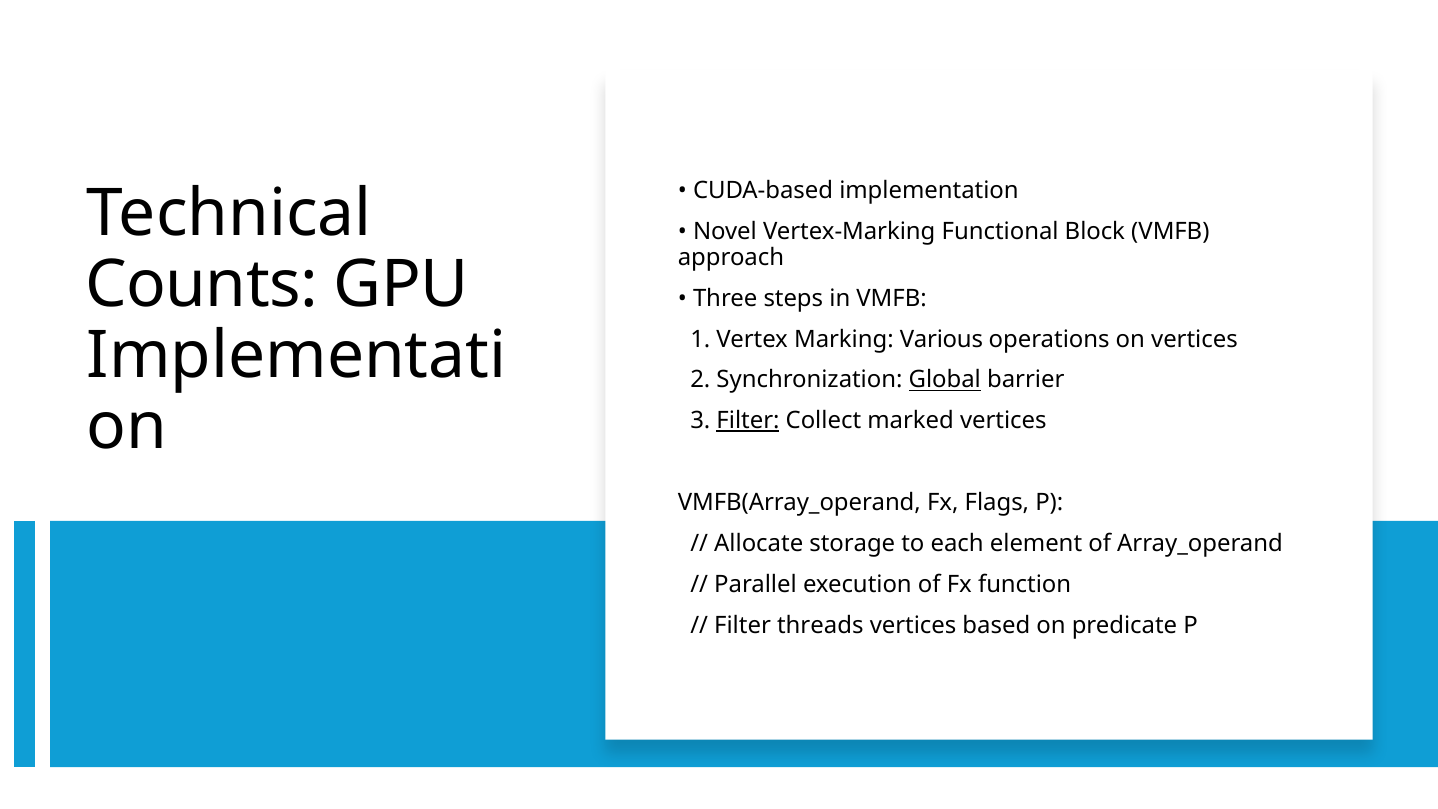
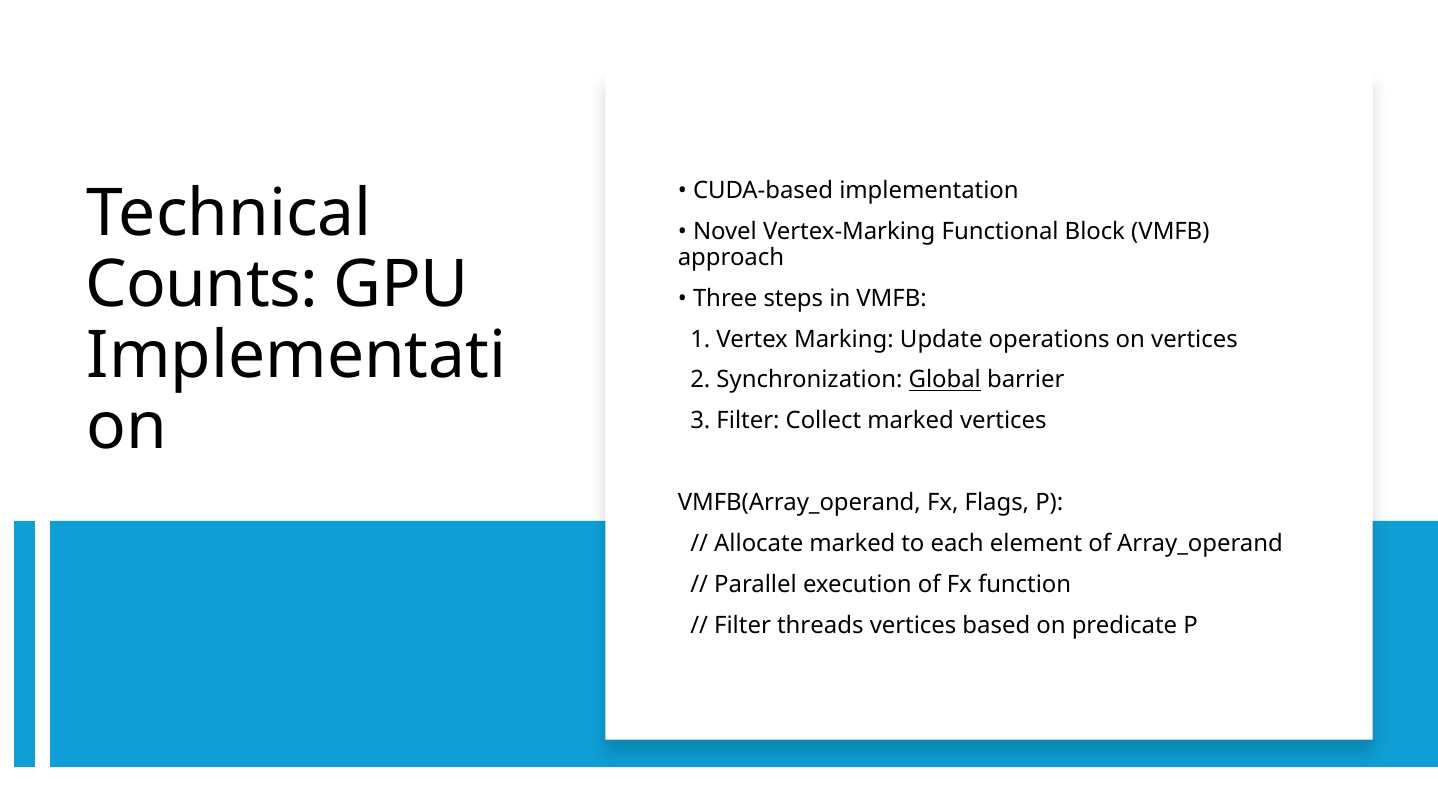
Various: Various -> Update (941, 339)
Filter underline: present -> none (748, 421)
Allocate storage: storage -> marked (852, 543)
